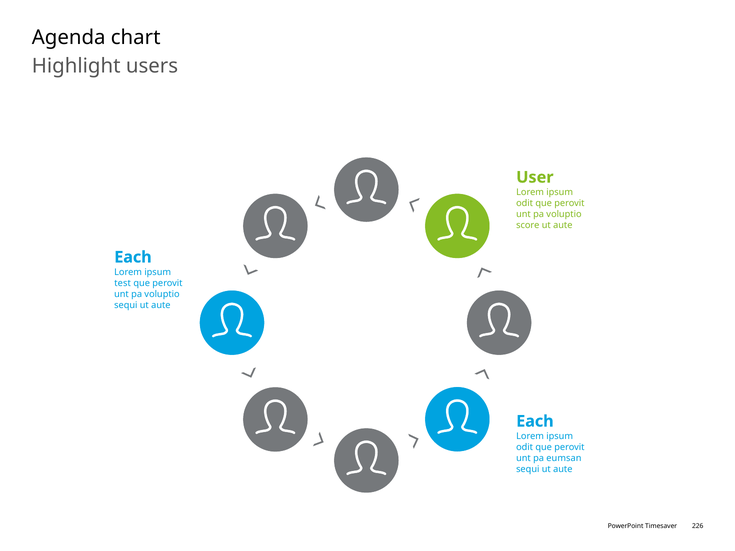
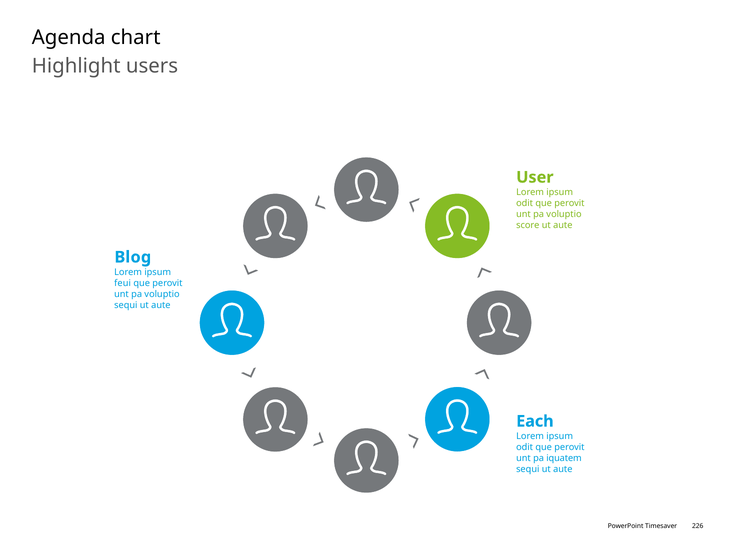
Each: Each -> Blog (133, 257)
test: test -> feui (123, 283)
eumsan: eumsan -> iquatem (564, 458)
